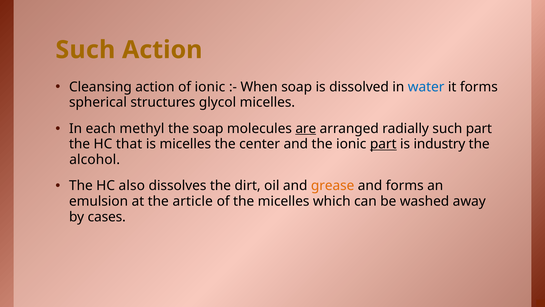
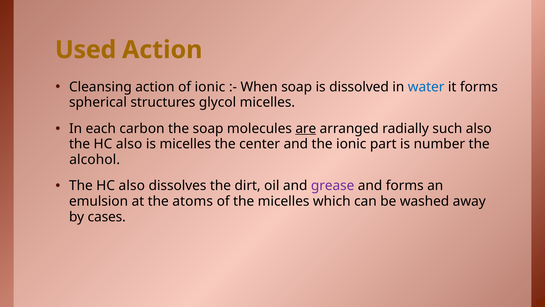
Such: Such -> Used (86, 50)
methyl: methyl -> carbon (142, 128)
such part: part -> also (479, 128)
that: that -> also (129, 144)
part underline: present -> none (383, 144)
industry: industry -> number (439, 144)
grease colour: orange -> purple (333, 186)
article: article -> atoms (193, 201)
